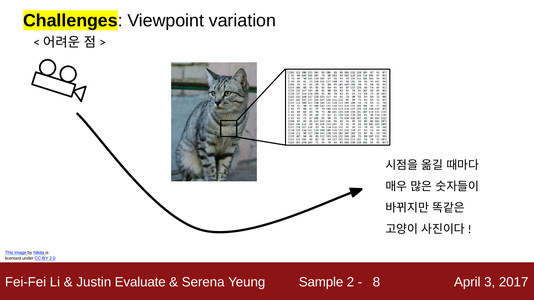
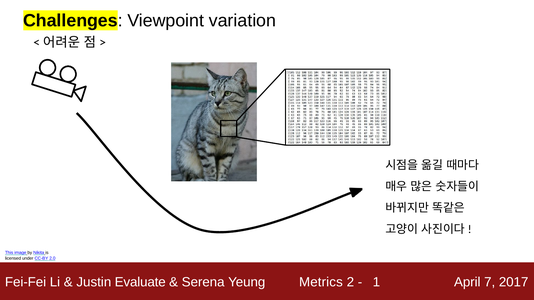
Sample: Sample -> Metrics (321, 283)
8: 8 -> 1 (376, 283)
3: 3 -> 7 (490, 283)
